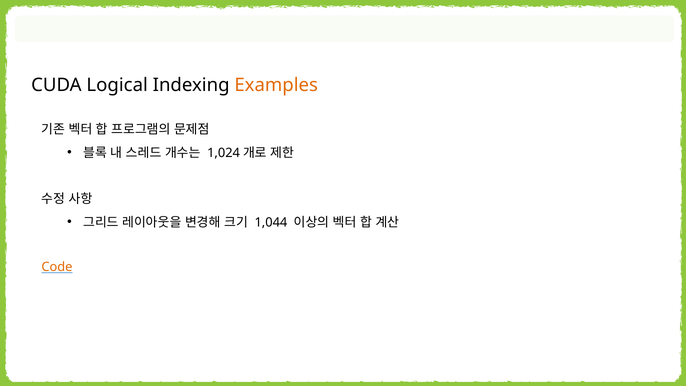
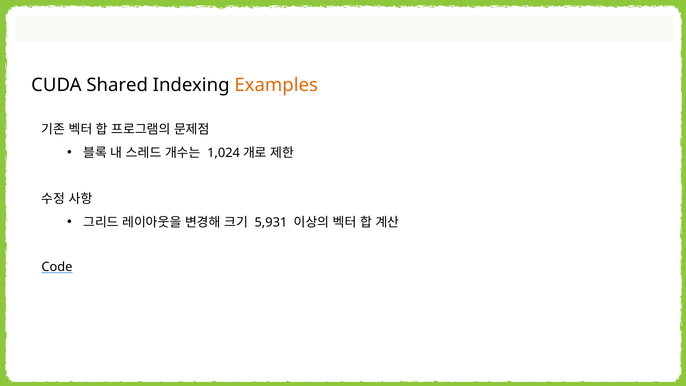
Logical: Logical -> Shared (117, 85)
1,044: 1,044 -> 5,931 (271, 222)
Code colour: orange -> black (57, 267)
